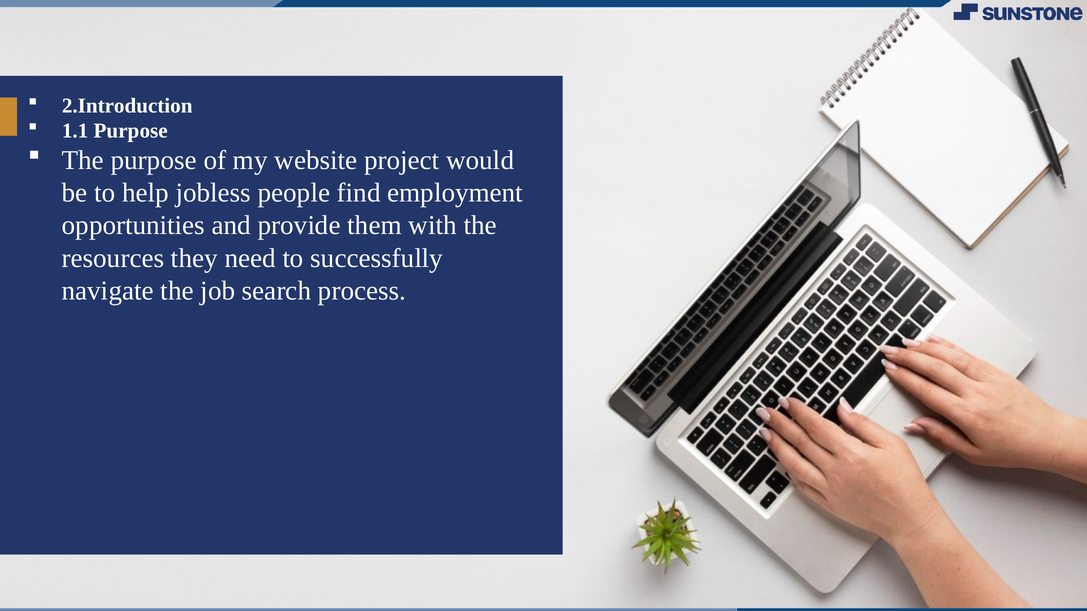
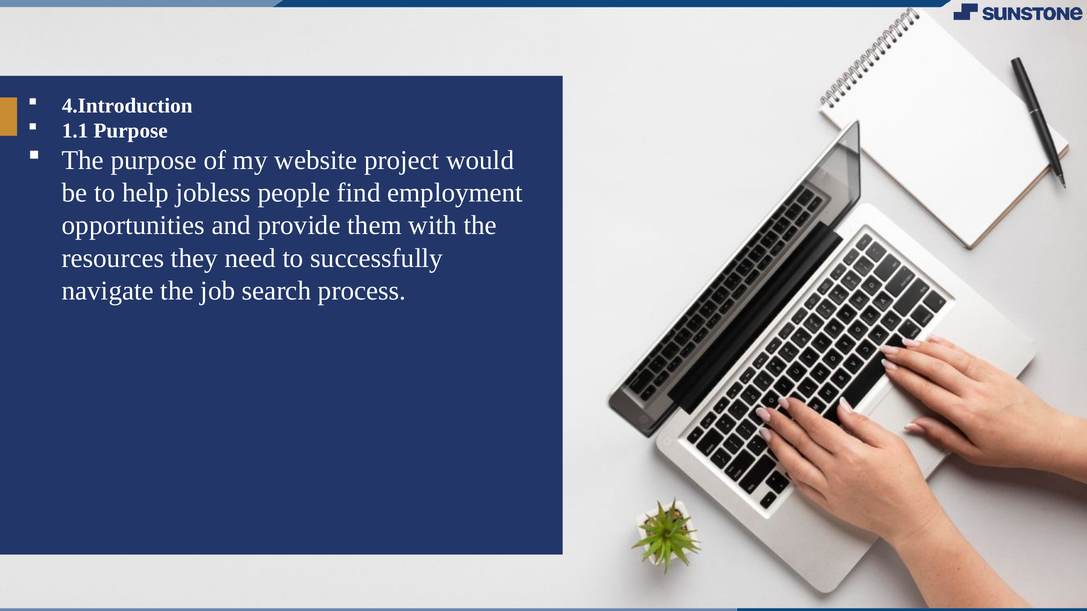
2.Introduction: 2.Introduction -> 4.Introduction (127, 106)
